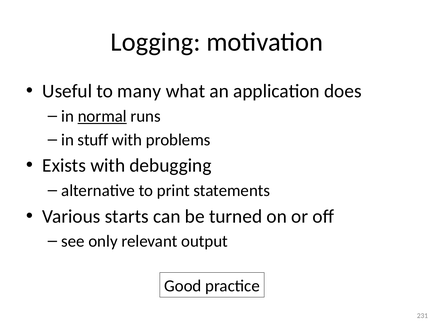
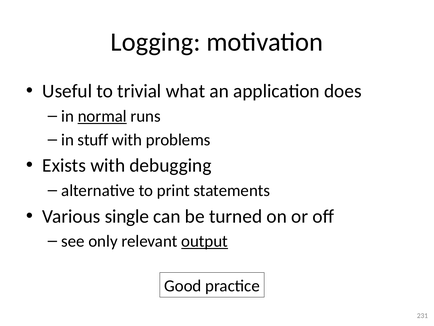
many: many -> trivial (139, 91)
starts: starts -> single (127, 216)
output underline: none -> present (205, 241)
